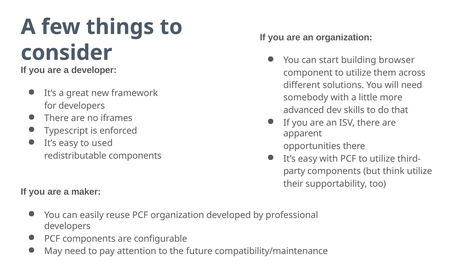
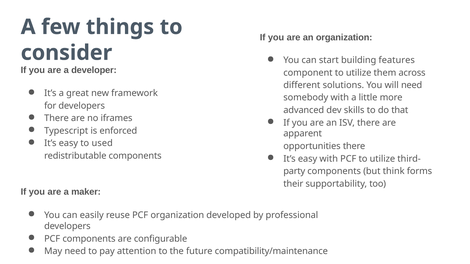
browser: browser -> features (397, 60)
think utilize: utilize -> forms (420, 171)
